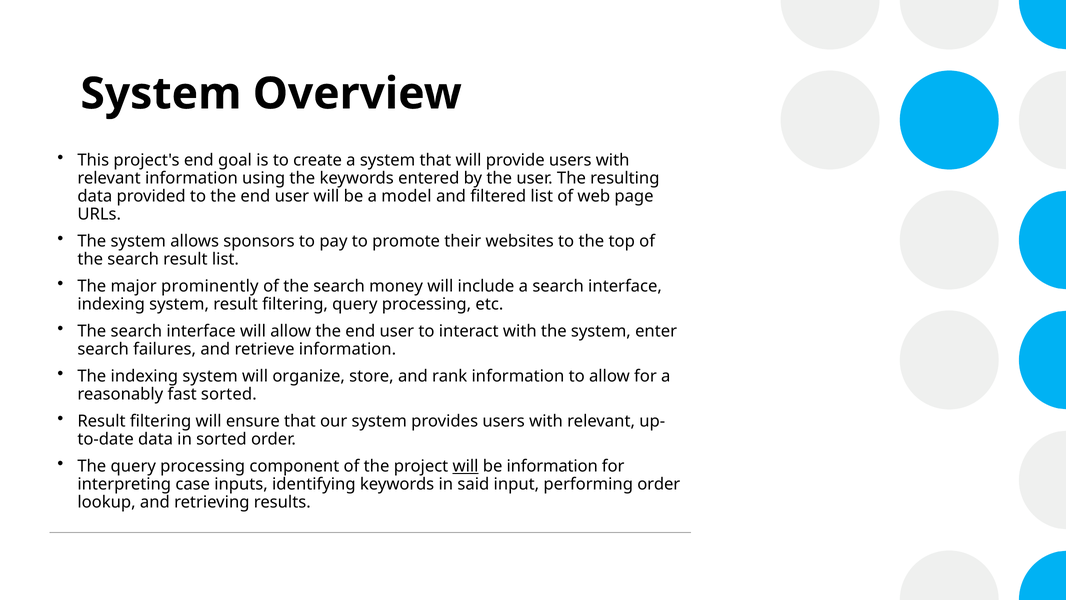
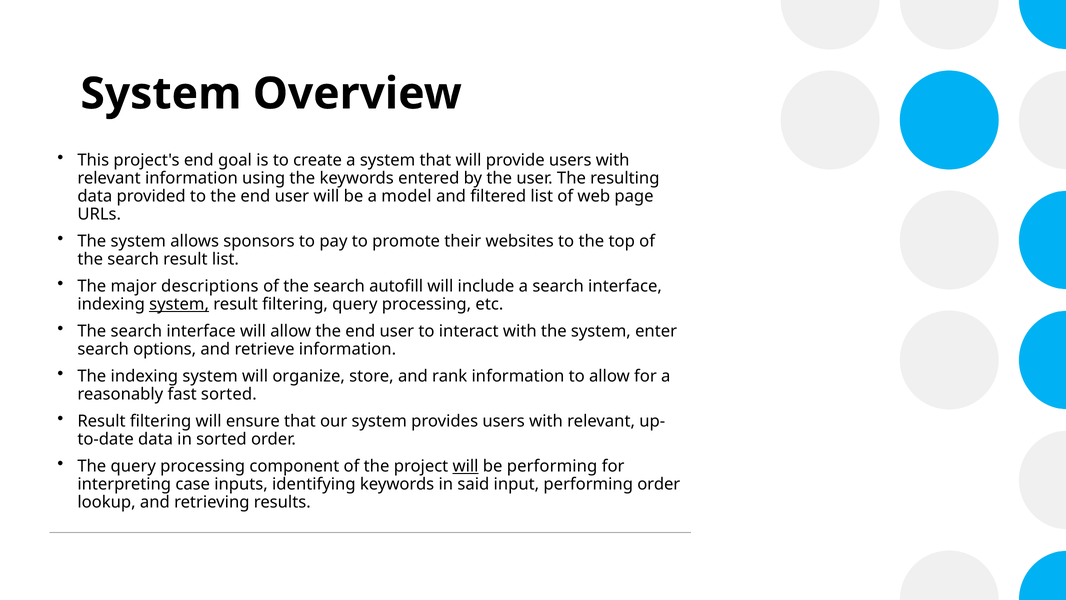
prominently: prominently -> descriptions (210, 286)
money: money -> autofill (396, 286)
system underline: none -> present (179, 304)
failures: failures -> options (165, 349)
be information: information -> performing (552, 466)
